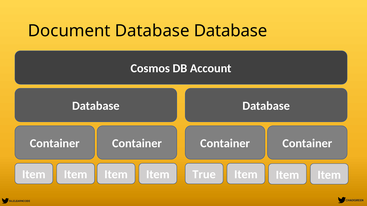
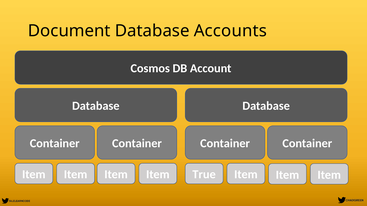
Document Database Database: Database -> Accounts (230, 31)
